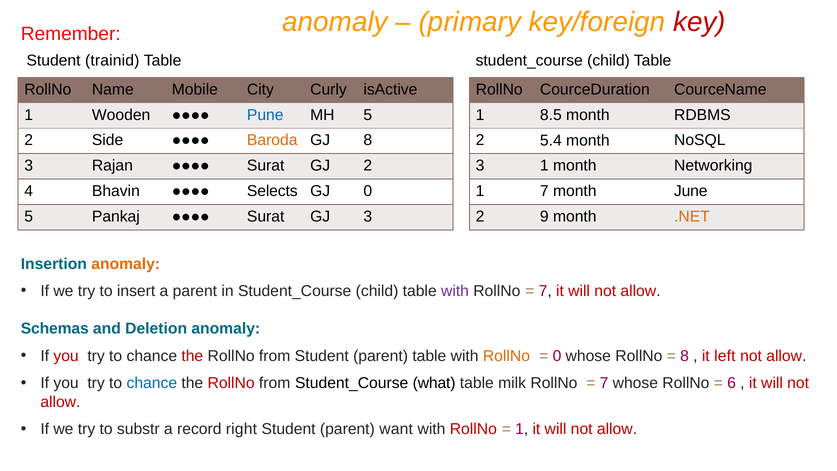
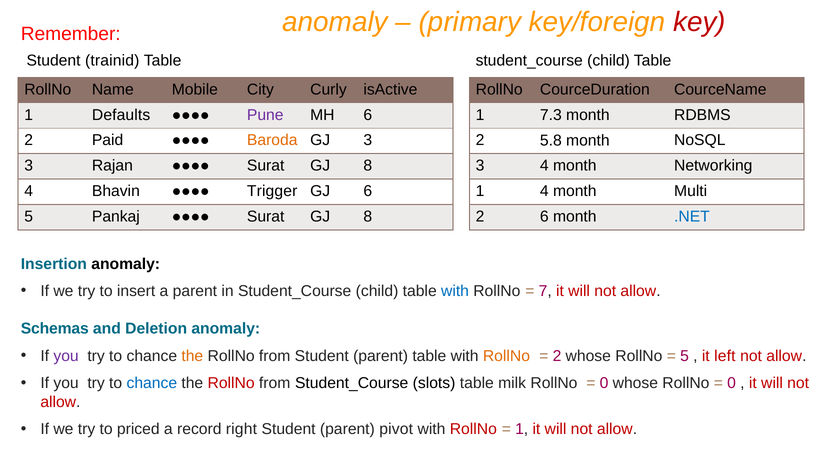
Wooden: Wooden -> Defaults (121, 115)
Pune colour: blue -> purple (265, 115)
MH 5: 5 -> 6 (368, 115)
8.5: 8.5 -> 7.3 (551, 115)
Side: Side -> Paid (108, 140)
GJ 8: 8 -> 3 (368, 140)
5.4: 5.4 -> 5.8 (551, 140)
2: 2 -> 8 (368, 166)
3 1: 1 -> 4 (544, 166)
Selects: Selects -> Trigger (272, 191)
GJ 0: 0 -> 6 (368, 191)
1 7: 7 -> 4 (544, 191)
June: June -> Multi (691, 191)
3: 3 -> 8 (368, 217)
2 9: 9 -> 6 (544, 217)
.NET colour: orange -> blue (692, 217)
anomaly colour: orange -> black (126, 264)
with colour: purple -> blue (455, 291)
you colour: red -> purple (66, 356)
the colour: red -> orange (192, 356)
0: 0 -> 2 (557, 356)
8: 8 -> 5 (685, 356)
what: what -> slots (434, 383)
7: 7 -> 0 (604, 383)
6: 6 -> 0 (732, 383)
substr: substr -> priced (138, 429)
want: want -> pivot (396, 429)
